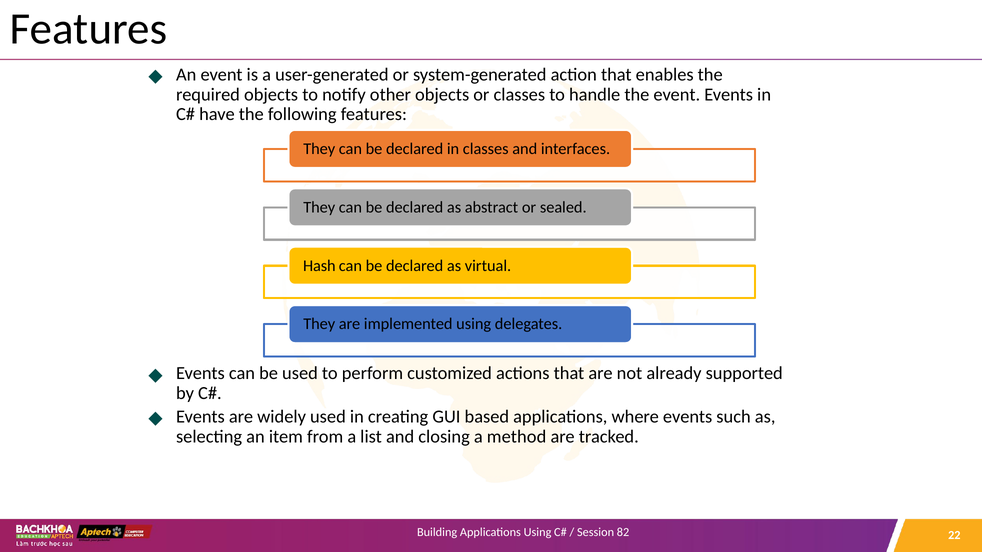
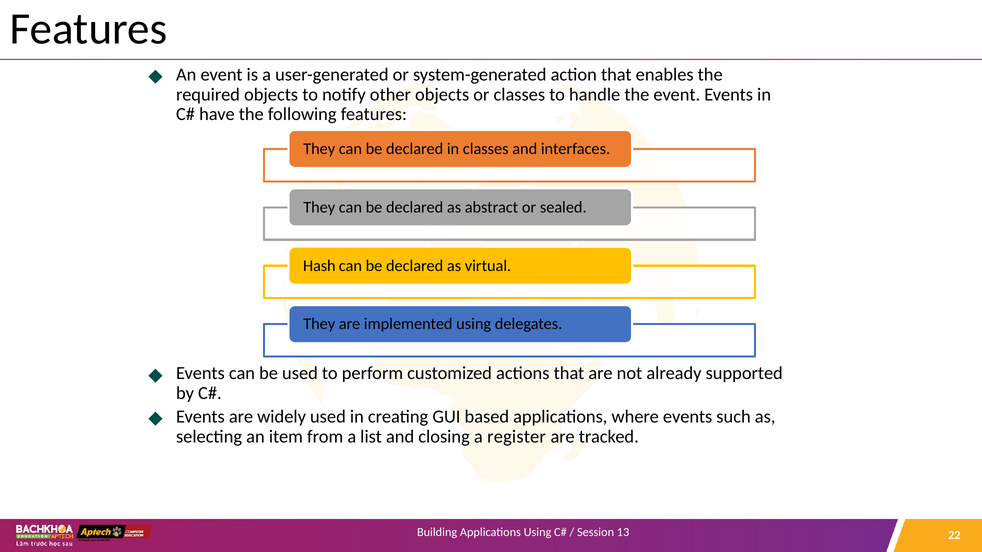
method: method -> register (517, 437)
82: 82 -> 13 (623, 533)
